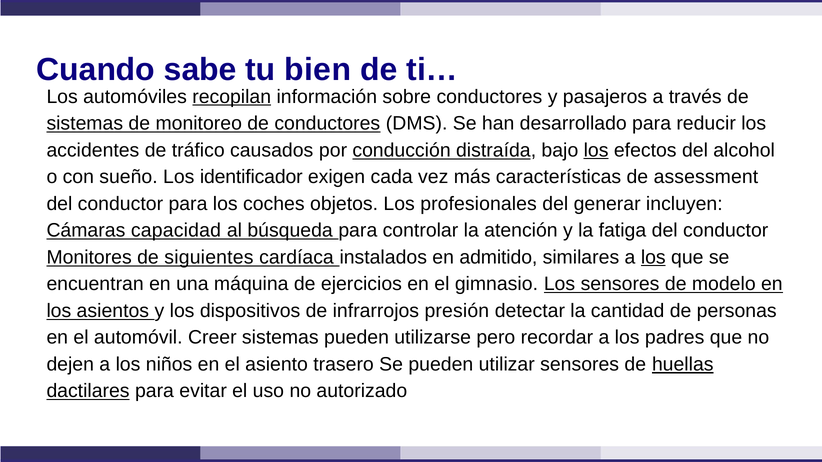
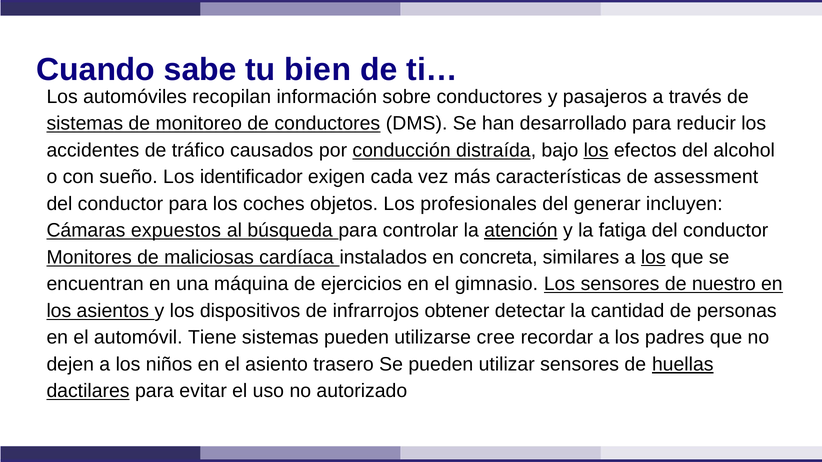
recopilan underline: present -> none (232, 97)
capacidad: capacidad -> expuestos (176, 231)
atención underline: none -> present (521, 231)
siguientes: siguientes -> maliciosas (209, 257)
admitido: admitido -> concreta (498, 257)
modelo: modelo -> nuestro (724, 284)
presión: presión -> obtener (457, 311)
Creer: Creer -> Tiene (212, 338)
pero: pero -> cree (496, 338)
